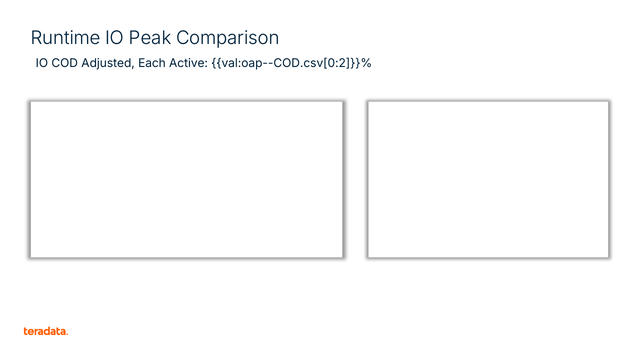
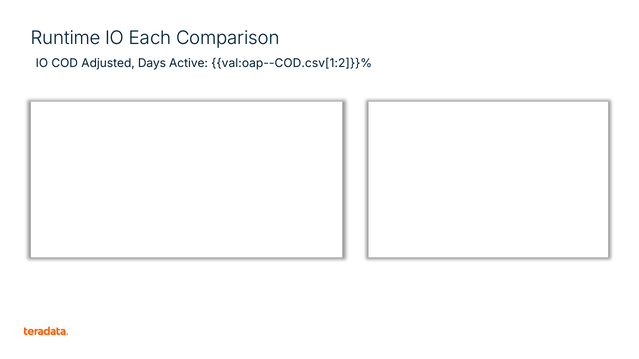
Peak: Peak -> Each (150, 38)
Each: Each -> Days (152, 63)
val:oap--COD.csv[0:2]}}%: val:oap--COD.csv[0:2]}}% -> val:oap--COD.csv[1:2]}}% (292, 63)
